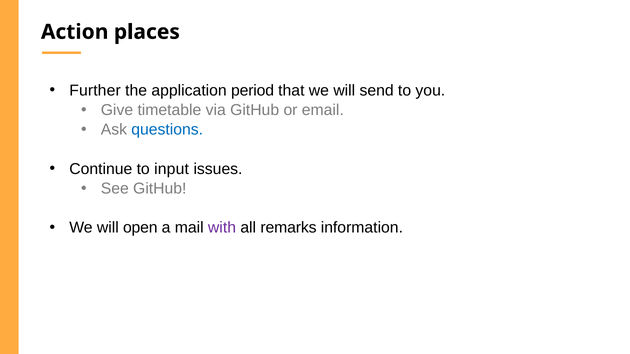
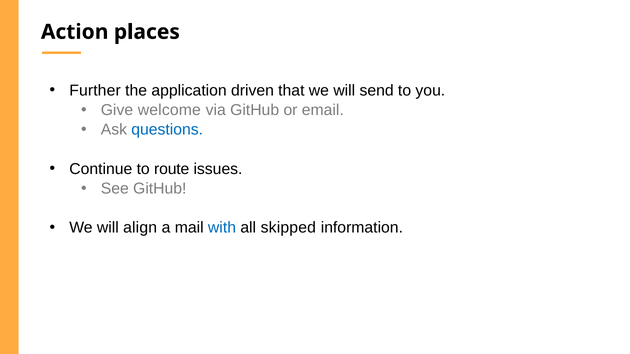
period: period -> driven (252, 90)
timetable: timetable -> welcome (169, 110)
input: input -> route (172, 169)
open: open -> align (140, 228)
with colour: purple -> blue (222, 228)
remarks: remarks -> skipped (288, 228)
